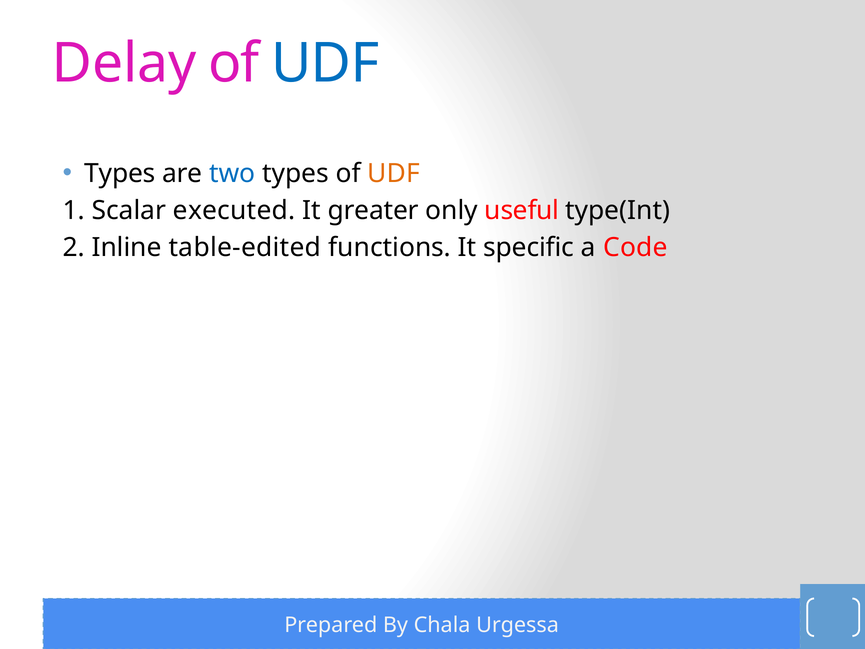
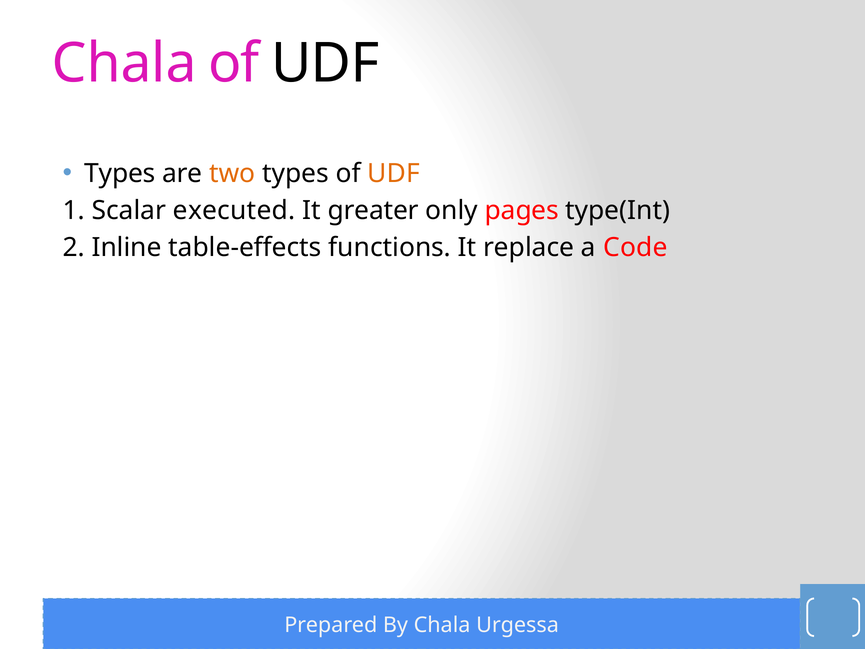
Delay: Delay -> Chala (124, 64)
UDF colour: blue -> black (325, 64)
two colour: blue -> orange (232, 173)
useful: useful -> pages (522, 210)
table-edited: table-edited -> table-effects (245, 247)
specific: specific -> replace (529, 247)
